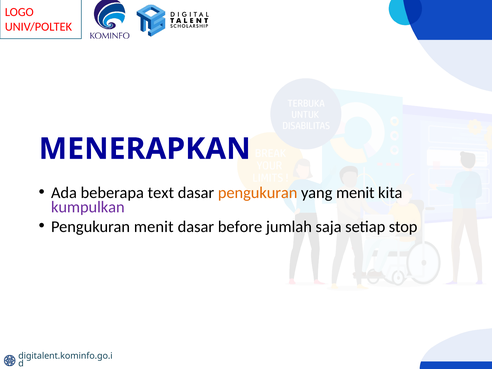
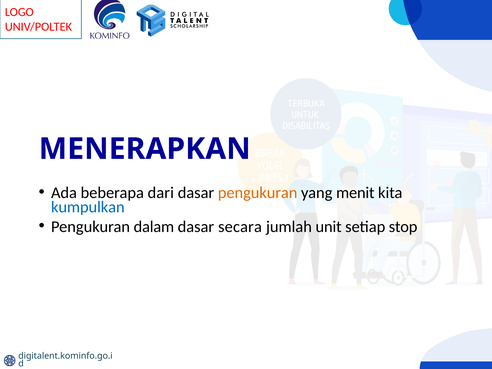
text: text -> dari (161, 193)
kumpulkan colour: purple -> blue (88, 207)
Pengukuran menit: menit -> dalam (154, 227)
before: before -> secara (240, 227)
saja: saja -> unit (329, 227)
